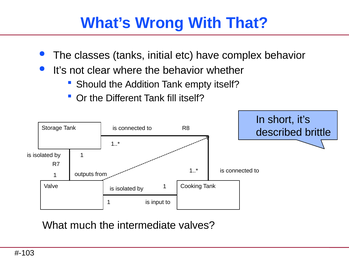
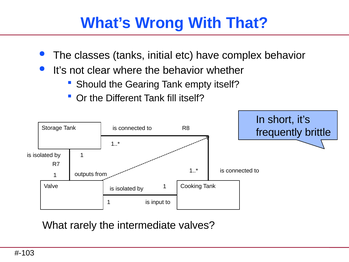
Addition: Addition -> Gearing (142, 84)
described: described -> frequently (279, 132)
much: much -> rarely (83, 225)
